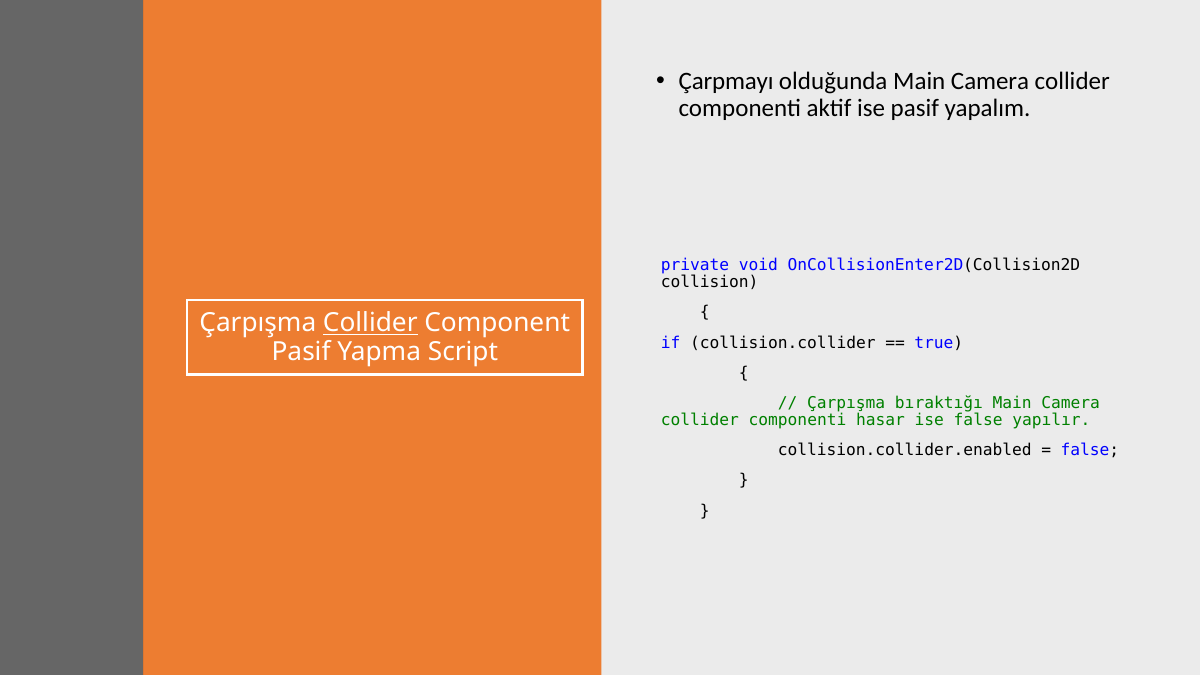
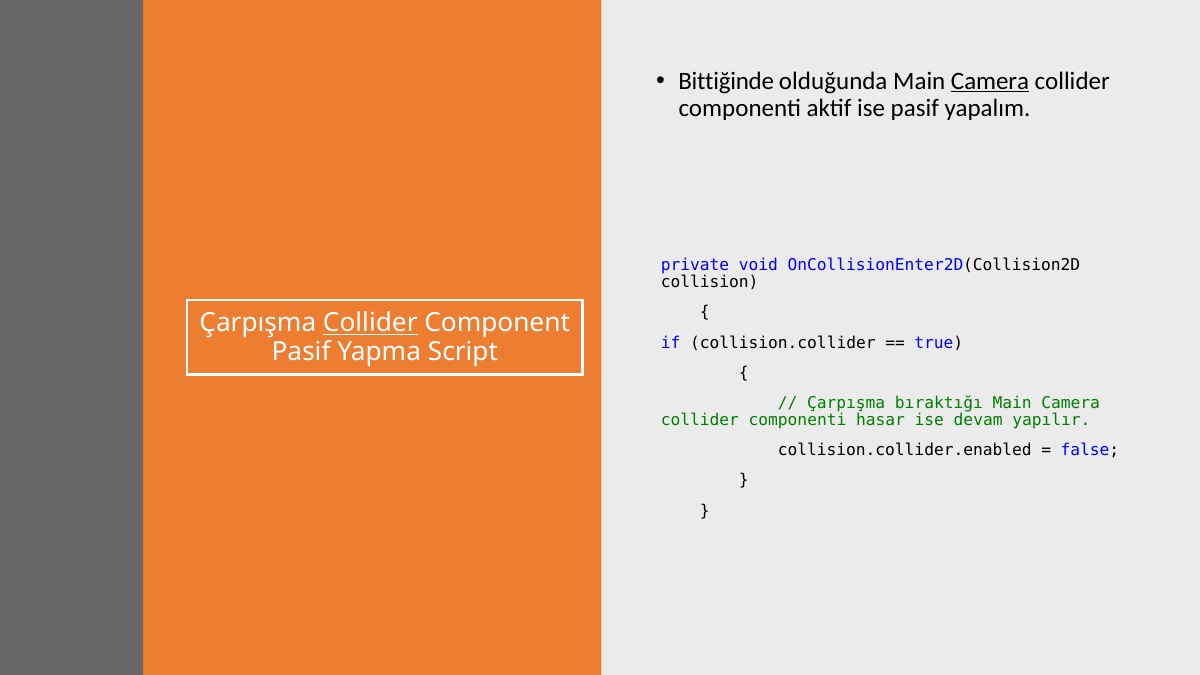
Çarpmayı: Çarpmayı -> Bittiğinde (726, 81)
Camera underline: none -> present (990, 81)
ise false: false -> devam (978, 420)
